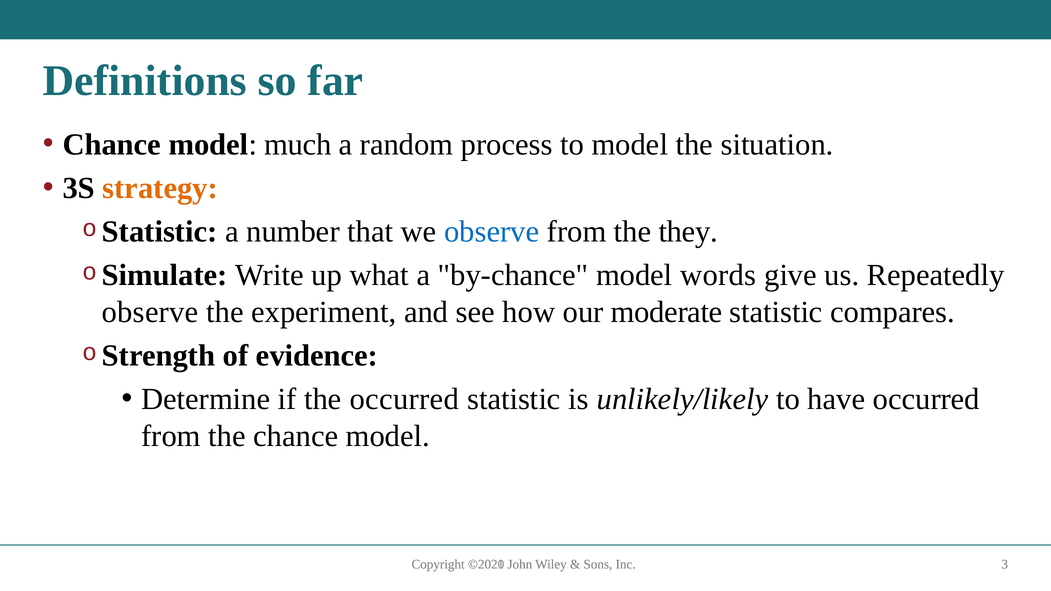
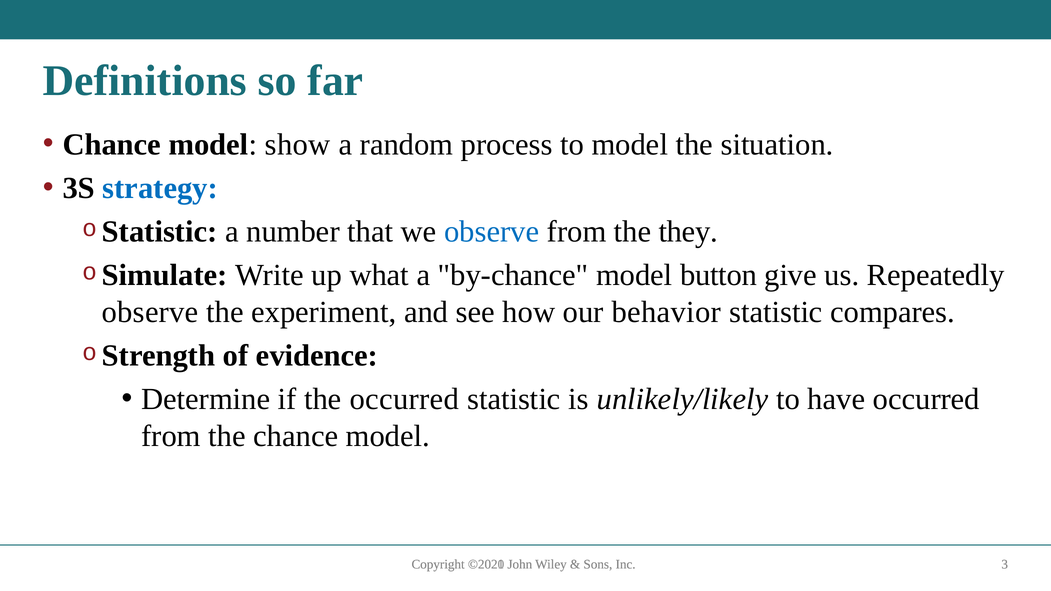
much: much -> show (298, 145)
strategy colour: orange -> blue (160, 188)
words: words -> button (718, 275)
moderate: moderate -> behavior (666, 312)
